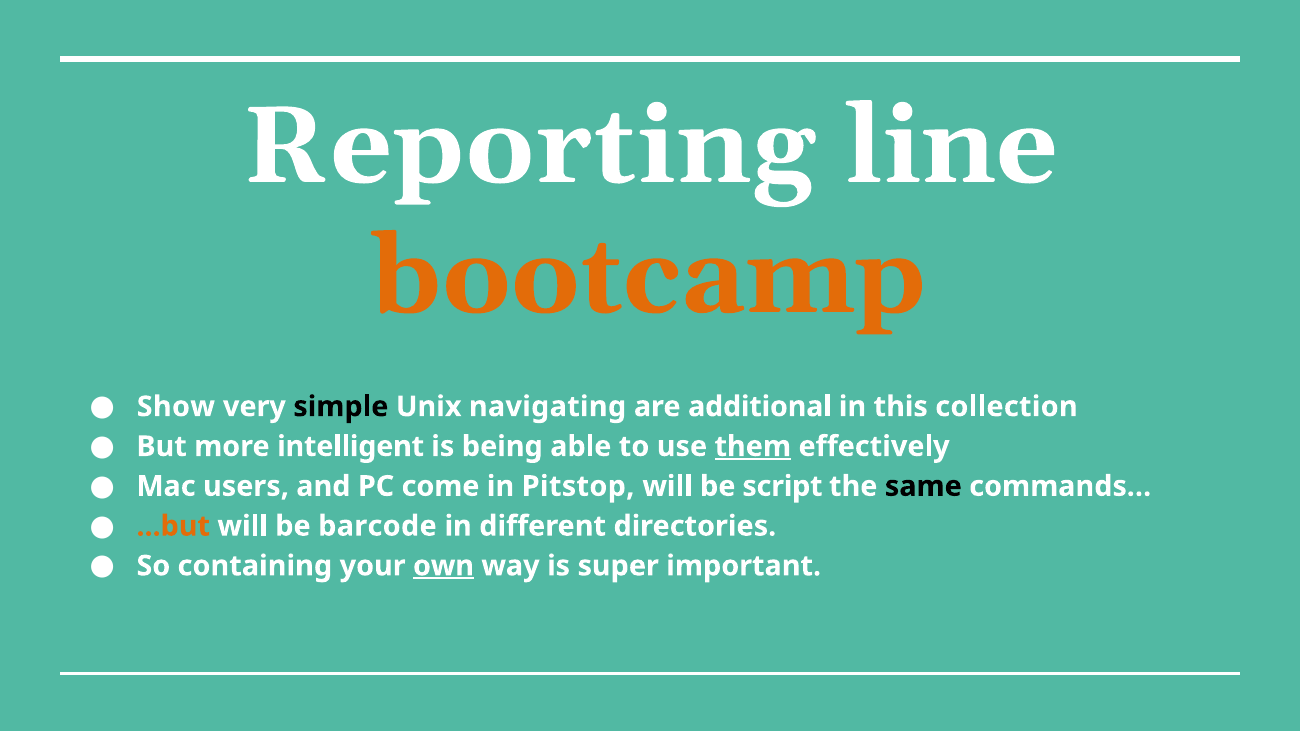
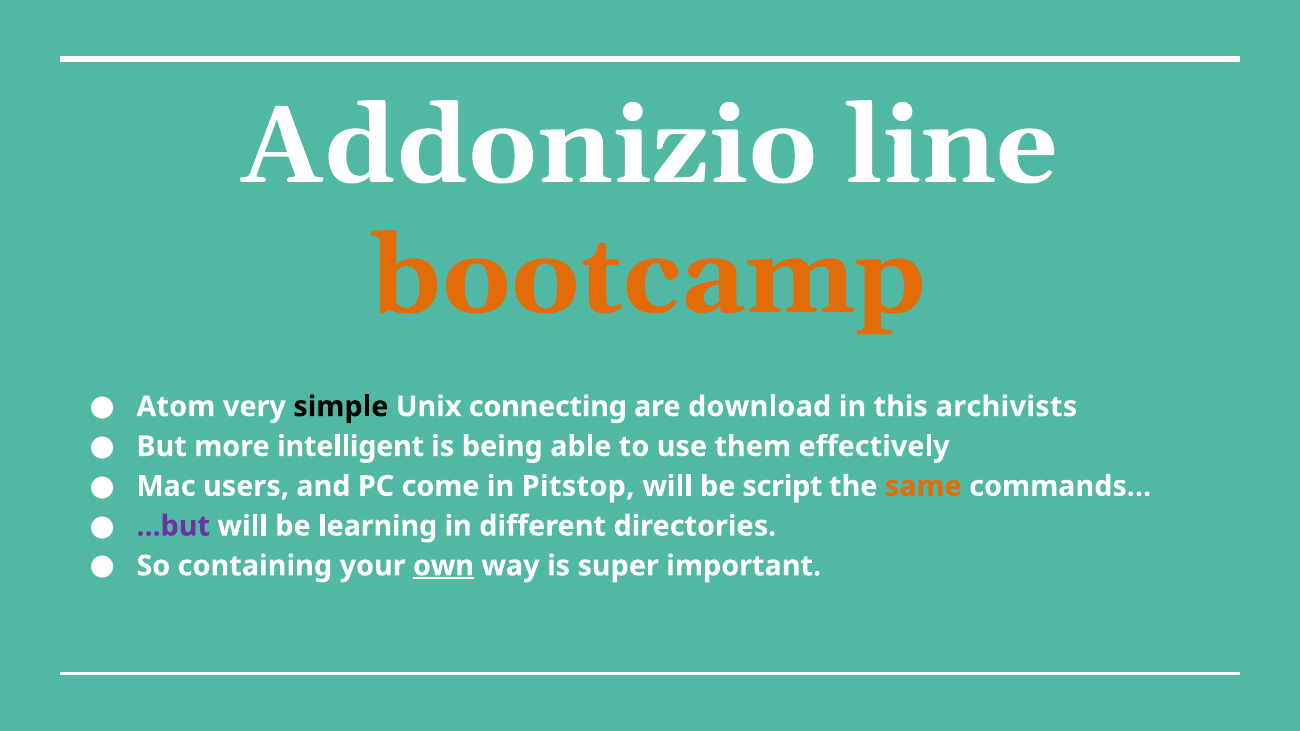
Reporting: Reporting -> Addonizio (529, 146)
Show: Show -> Atom (176, 407)
navigating: navigating -> connecting (548, 407)
additional: additional -> download (760, 407)
collection: collection -> archivists (1006, 407)
them underline: present -> none (753, 447)
same colour: black -> orange (923, 486)
...but colour: orange -> purple (173, 526)
barcode: barcode -> learning (378, 526)
